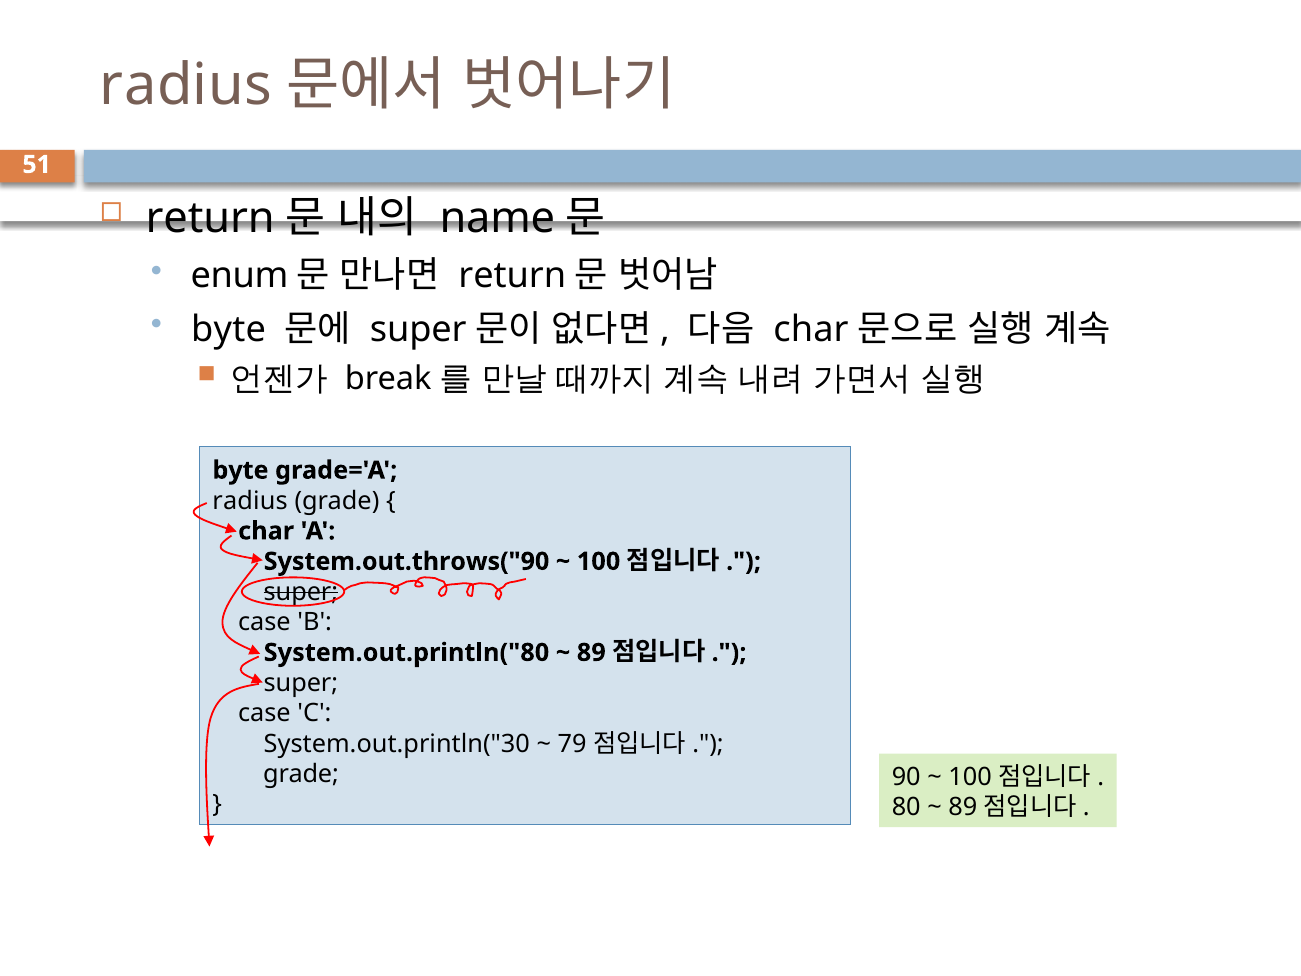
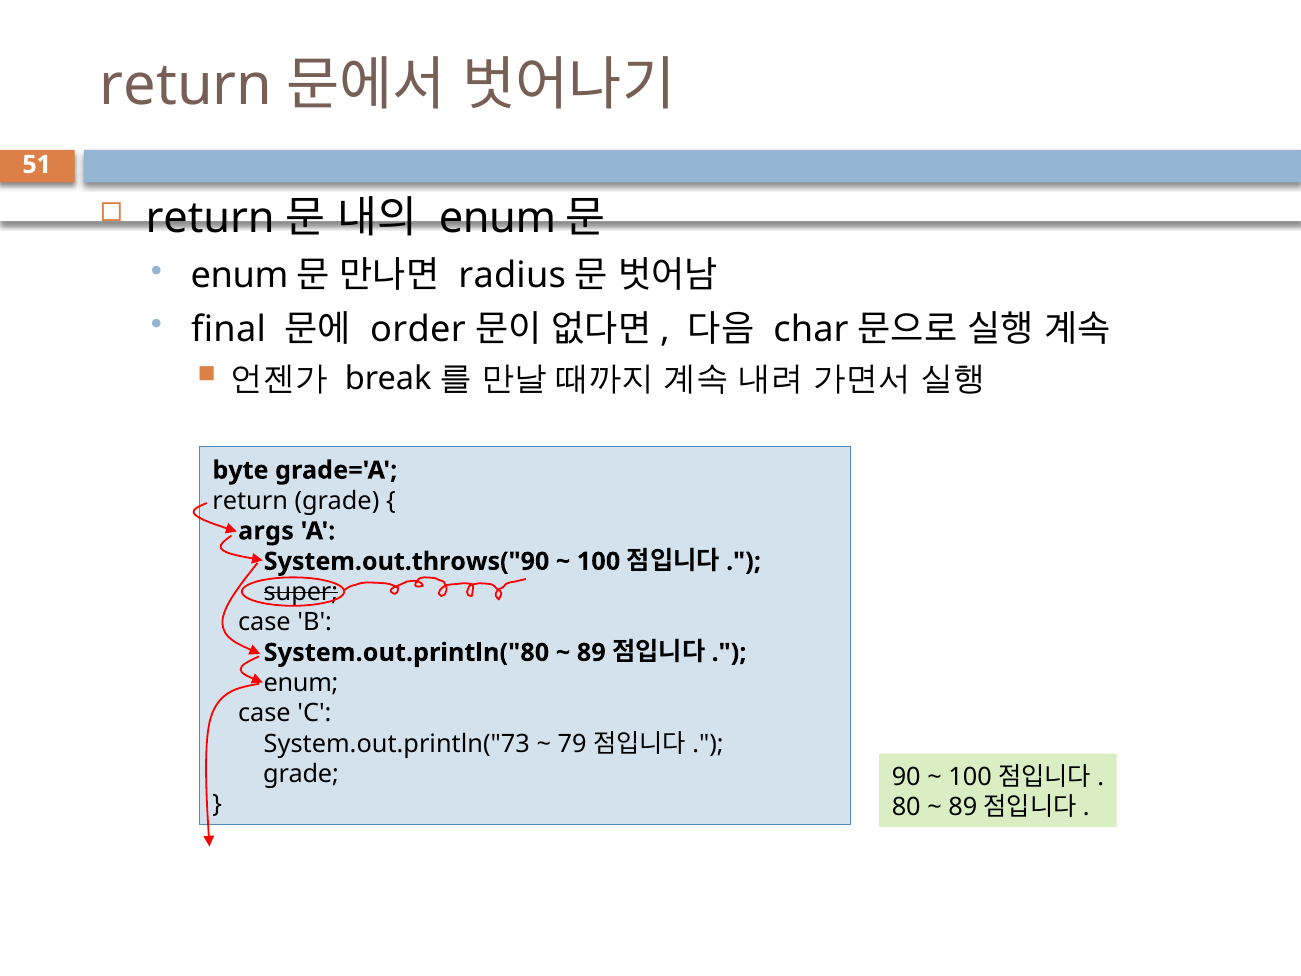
radius: radius -> return (186, 85)
name: name -> enum (498, 218)
return: return -> radius (512, 276)
byte: byte -> final (229, 329)
super: super -> order (418, 329)
radius: radius -> return (250, 501)
char: char -> args (266, 531)
super: super -> enum (301, 683)
System.out.println("30: System.out.println("30 -> System.out.println("73 (397, 744)
